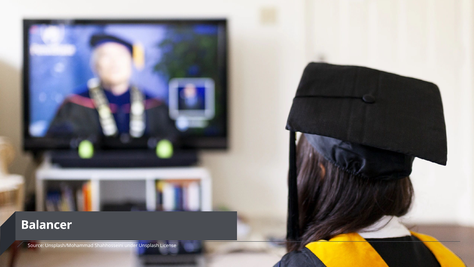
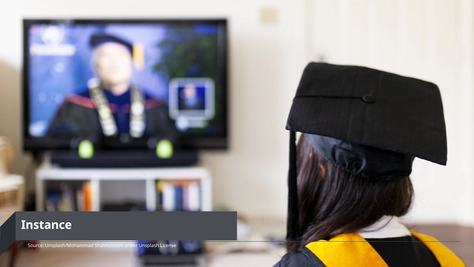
Balancer: Balancer -> Instance (46, 225)
